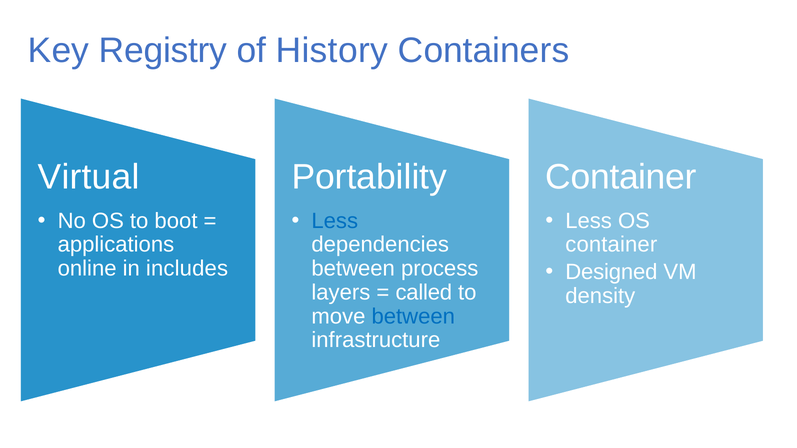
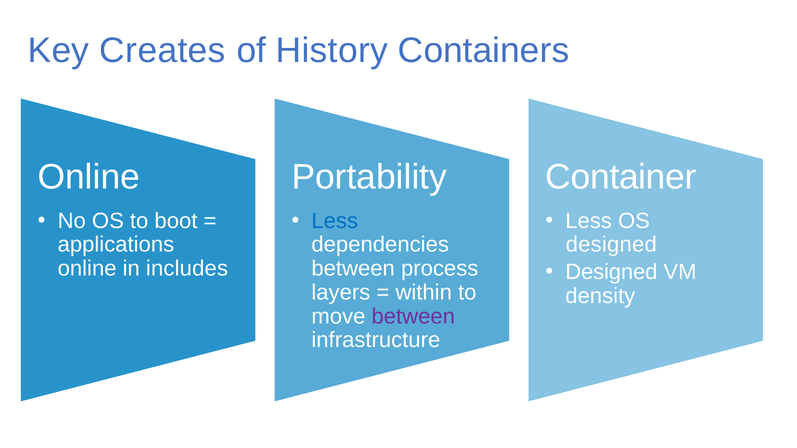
Registry: Registry -> Creates (163, 51)
Virtual: Virtual -> Online (89, 177)
container: container -> designed (611, 245)
called: called -> within (424, 293)
between colour: blue -> purple (413, 317)
